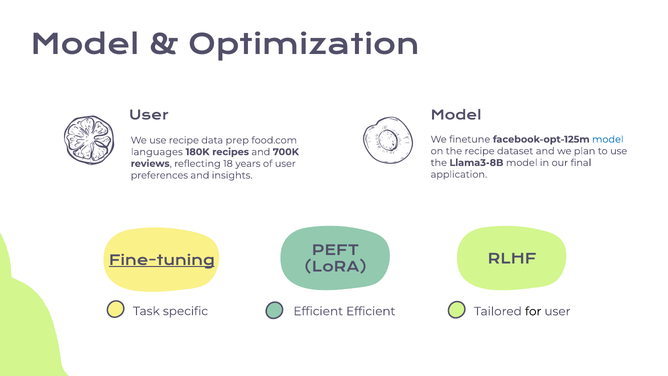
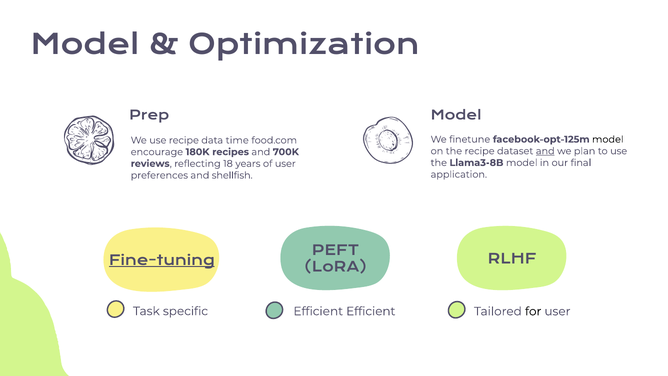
User: User -> Prep (149, 115)
model colour: blue -> black (608, 139)
prep: prep -> time (237, 140)
and underline: none -> present (545, 151)
languages: languages -> encourage (157, 152)
insights: insights -> shellfish (232, 175)
